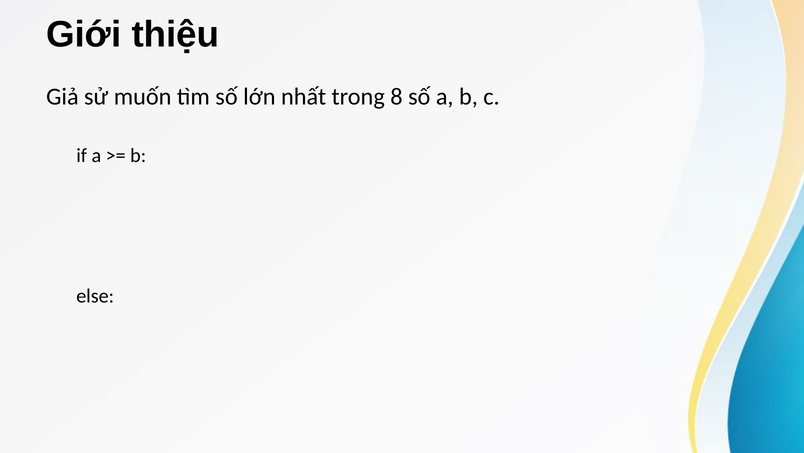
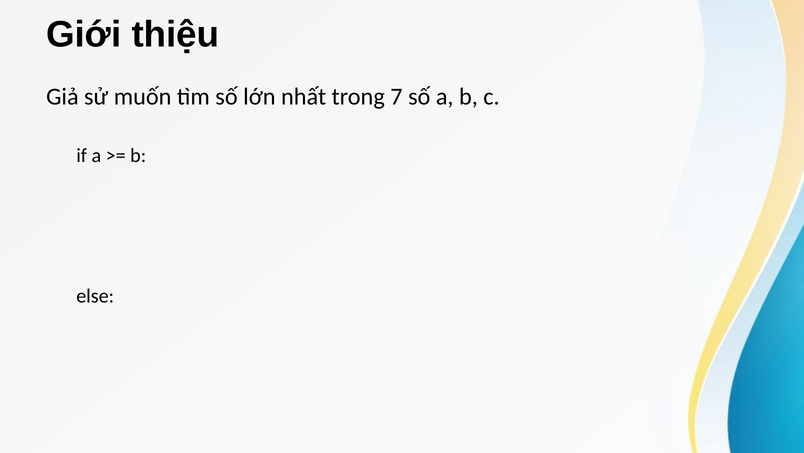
8: 8 -> 7 (396, 97)
